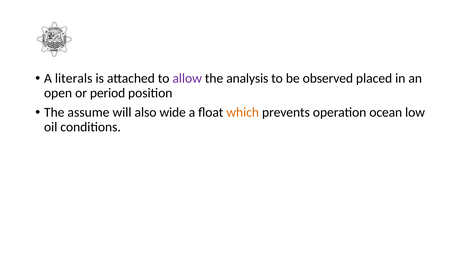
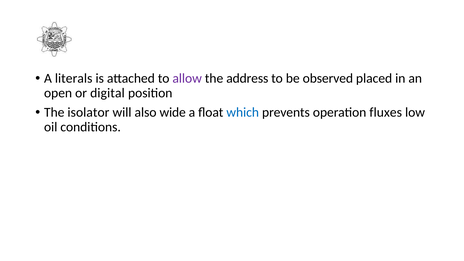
analysis: analysis -> address (247, 78)
period: period -> digital (107, 93)
assume: assume -> isolator (88, 113)
which colour: orange -> blue (243, 113)
ocean: ocean -> fluxes (386, 113)
